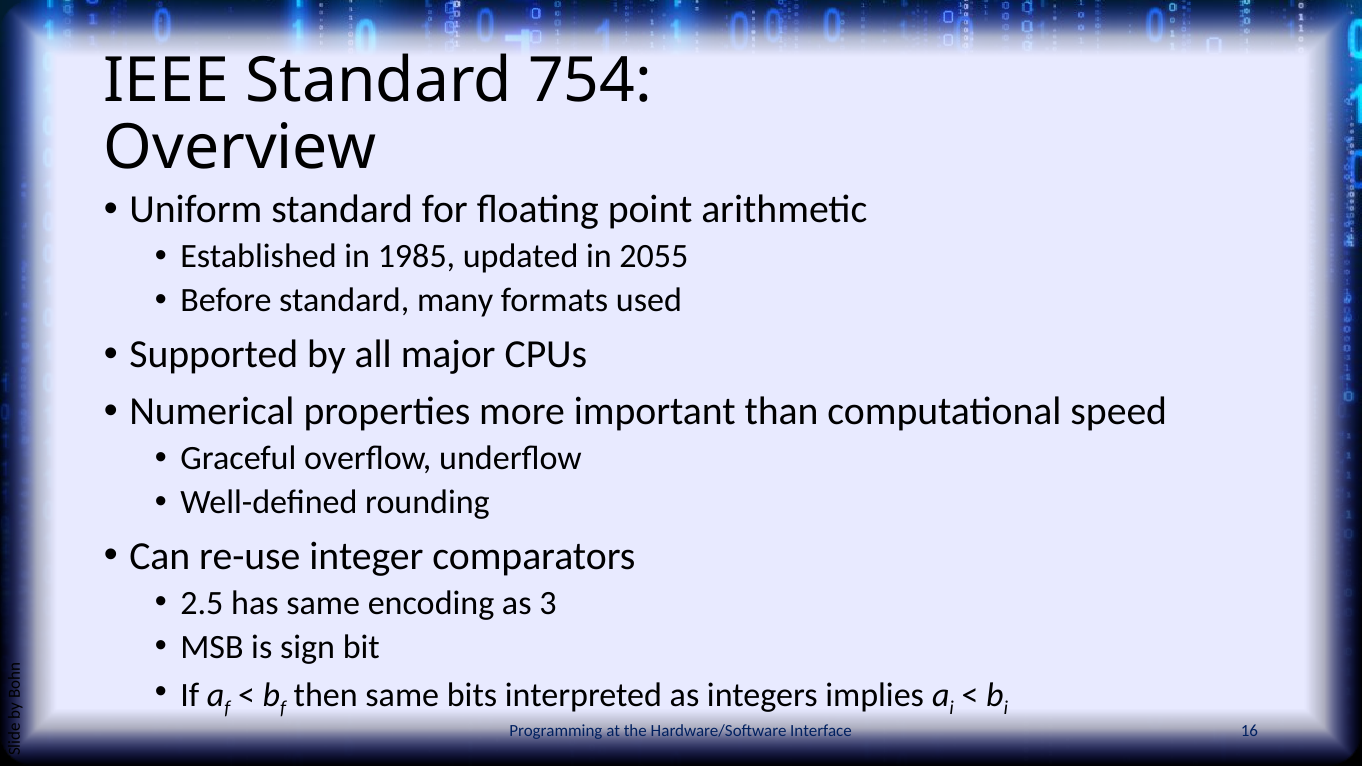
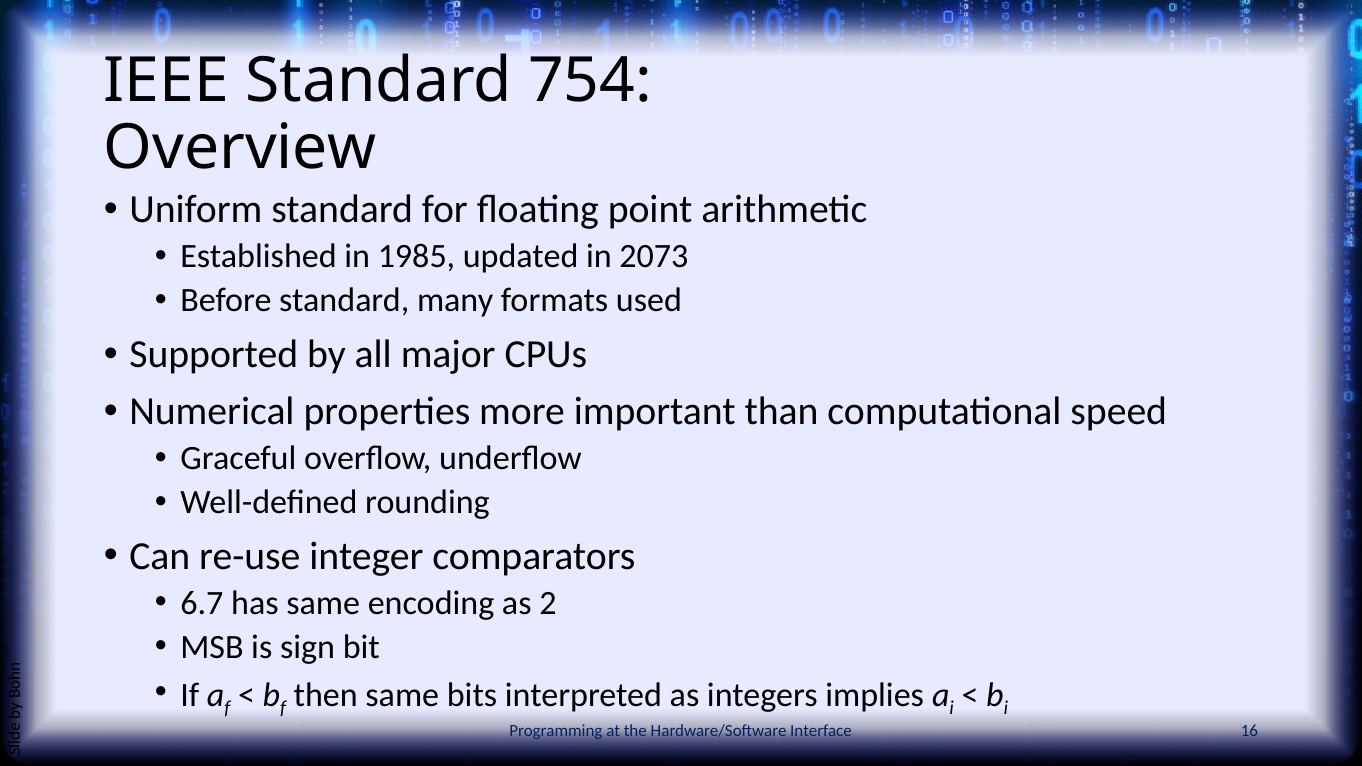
2055: 2055 -> 2073 (654, 257)
2.5: 2.5 -> 6.7 (202, 603)
3: 3 -> 2 (548, 603)
